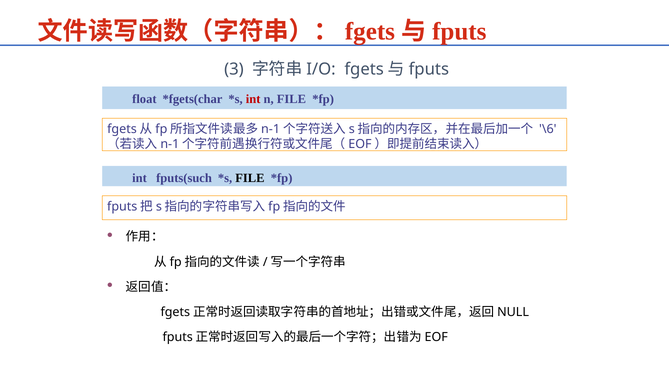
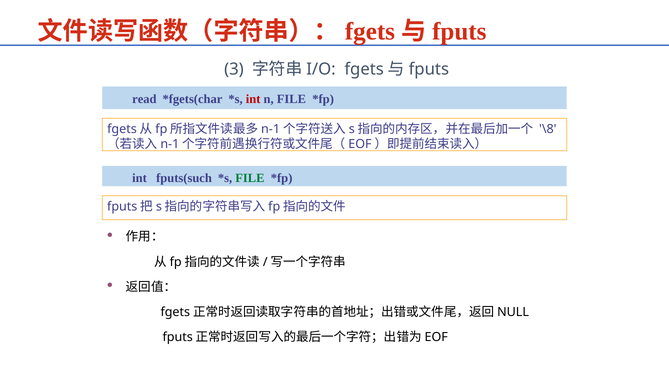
float: float -> read (144, 99)
\6: \6 -> \8 (548, 129)
FILE colour: black -> green (250, 178)
